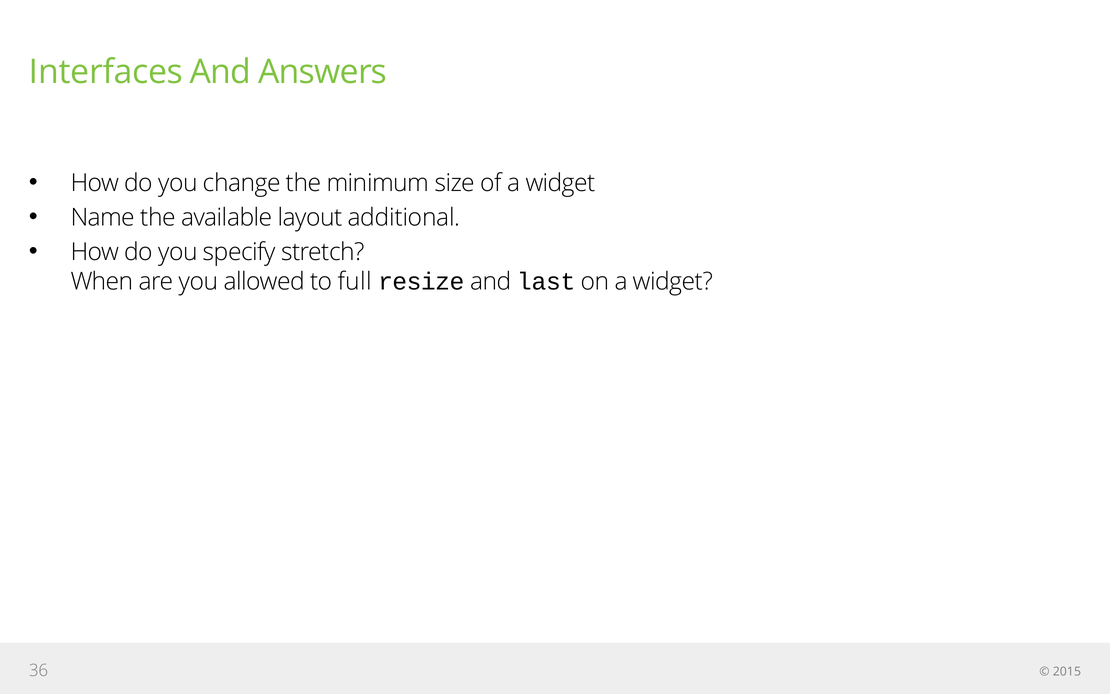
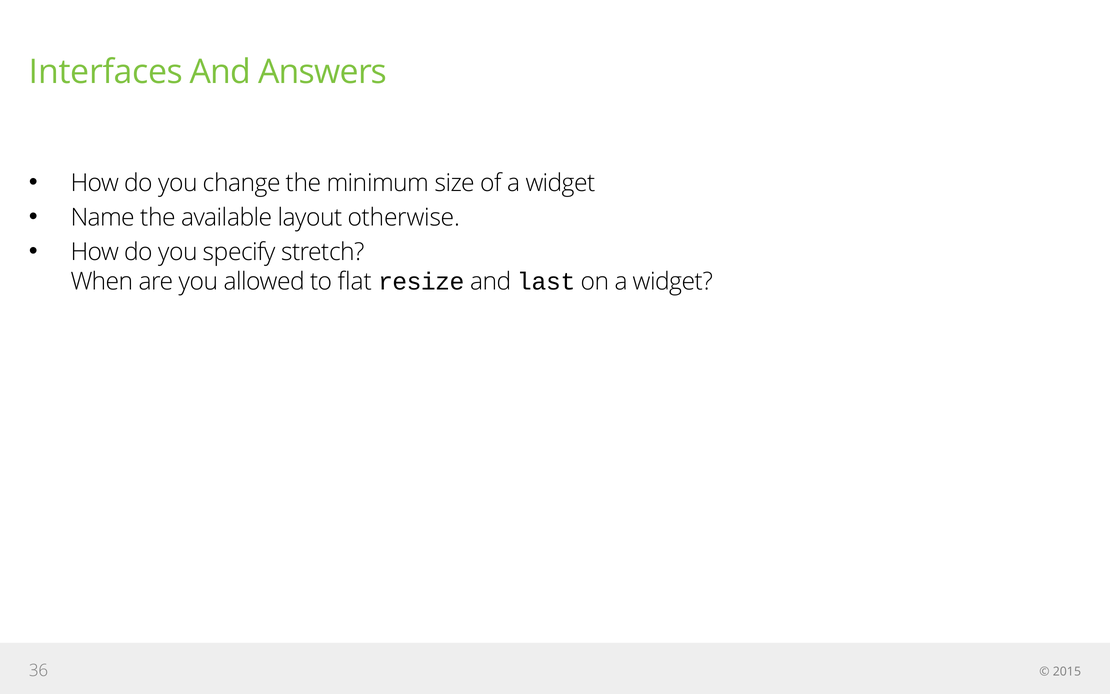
additional: additional -> otherwise (404, 217)
full: full -> flat (355, 281)
